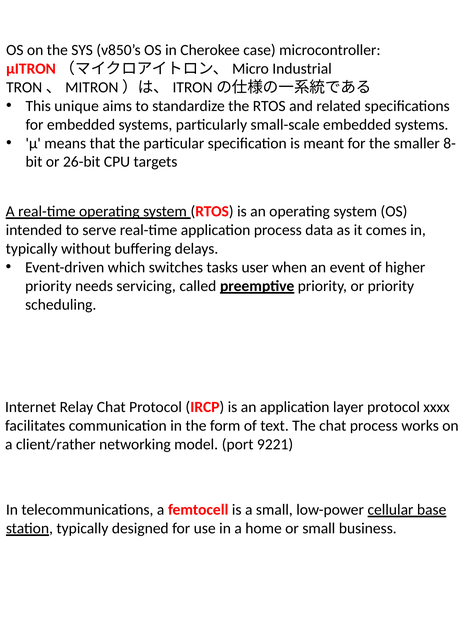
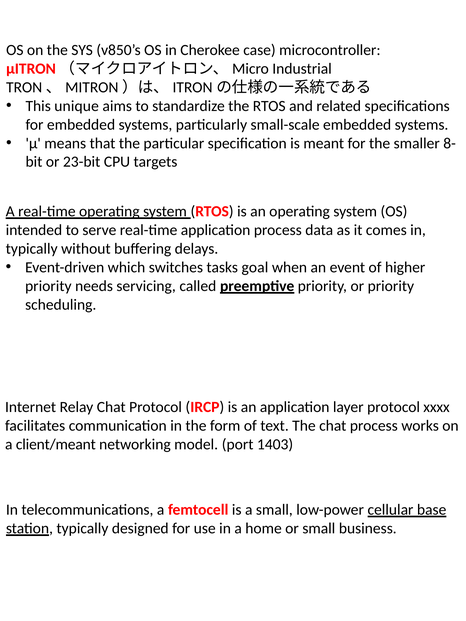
26-bit: 26-bit -> 23-bit (82, 162)
user: user -> goal (255, 267)
client/rather: client/rather -> client/meant (56, 445)
9221: 9221 -> 1403 (275, 445)
